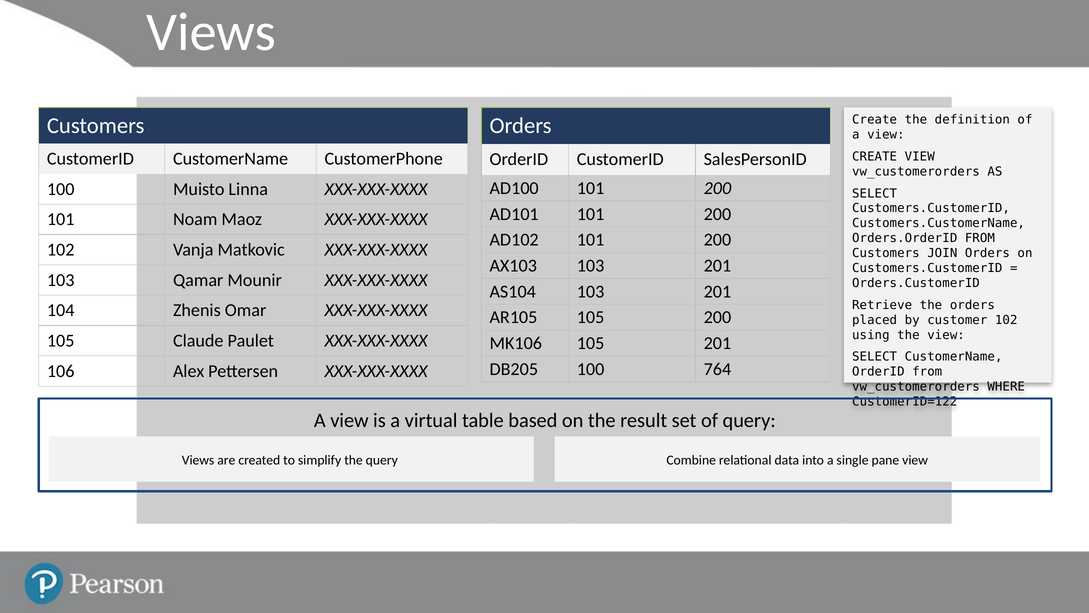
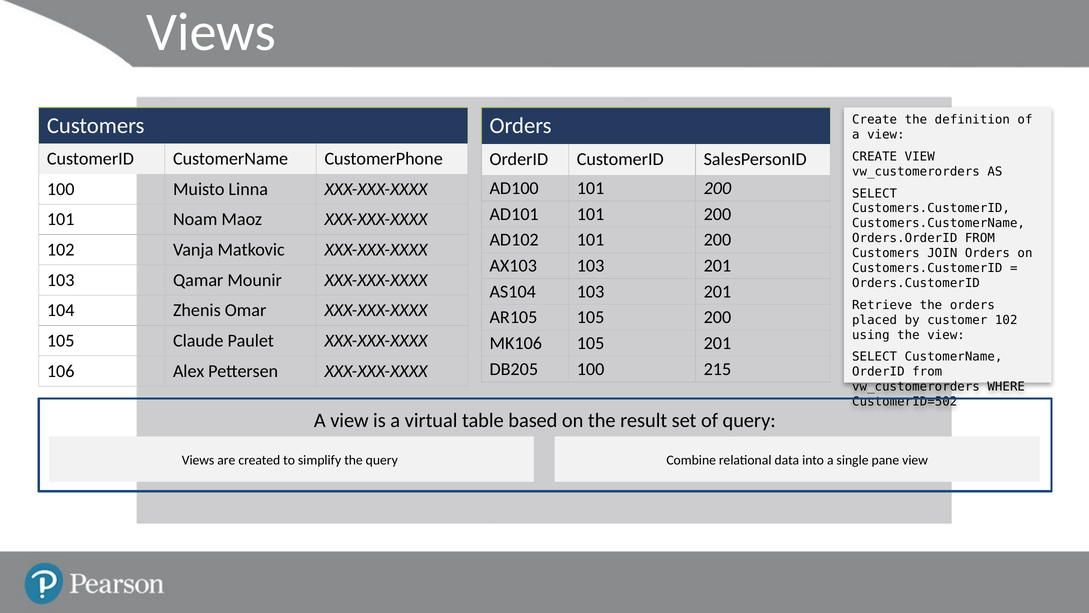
764: 764 -> 215 (717, 369)
CustomerID=122: CustomerID=122 -> CustomerID=502 (905, 401)
